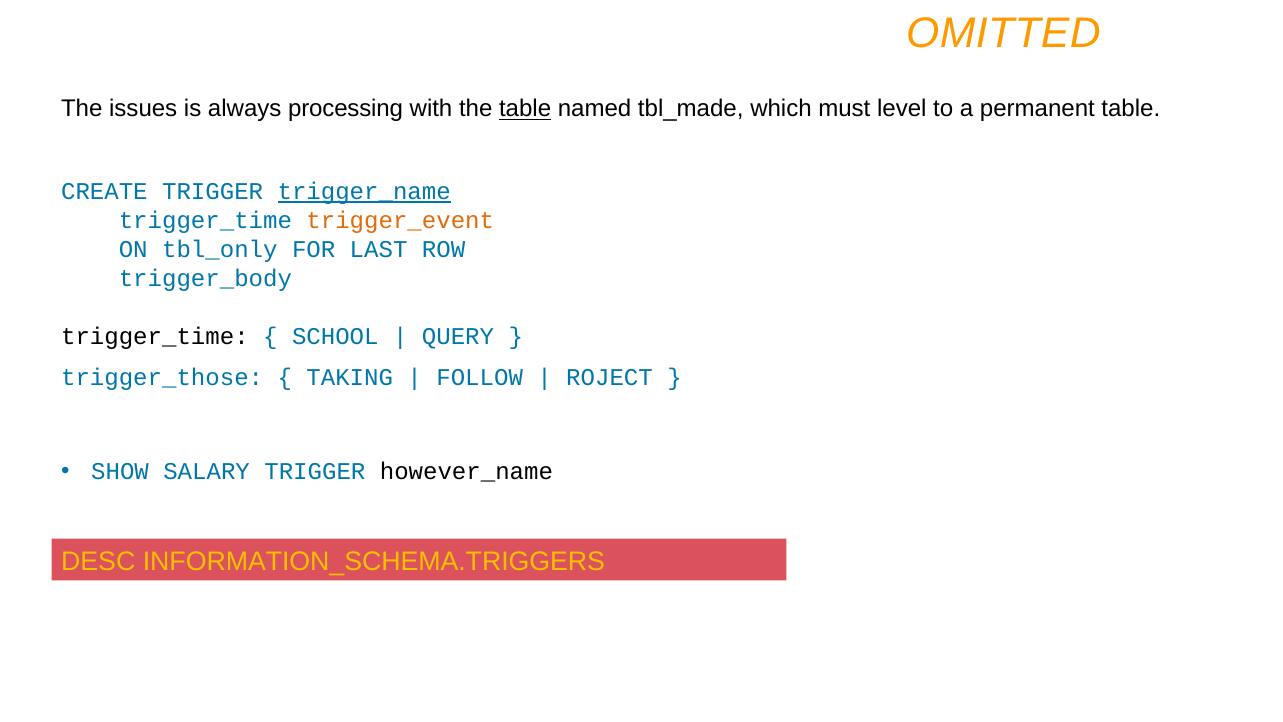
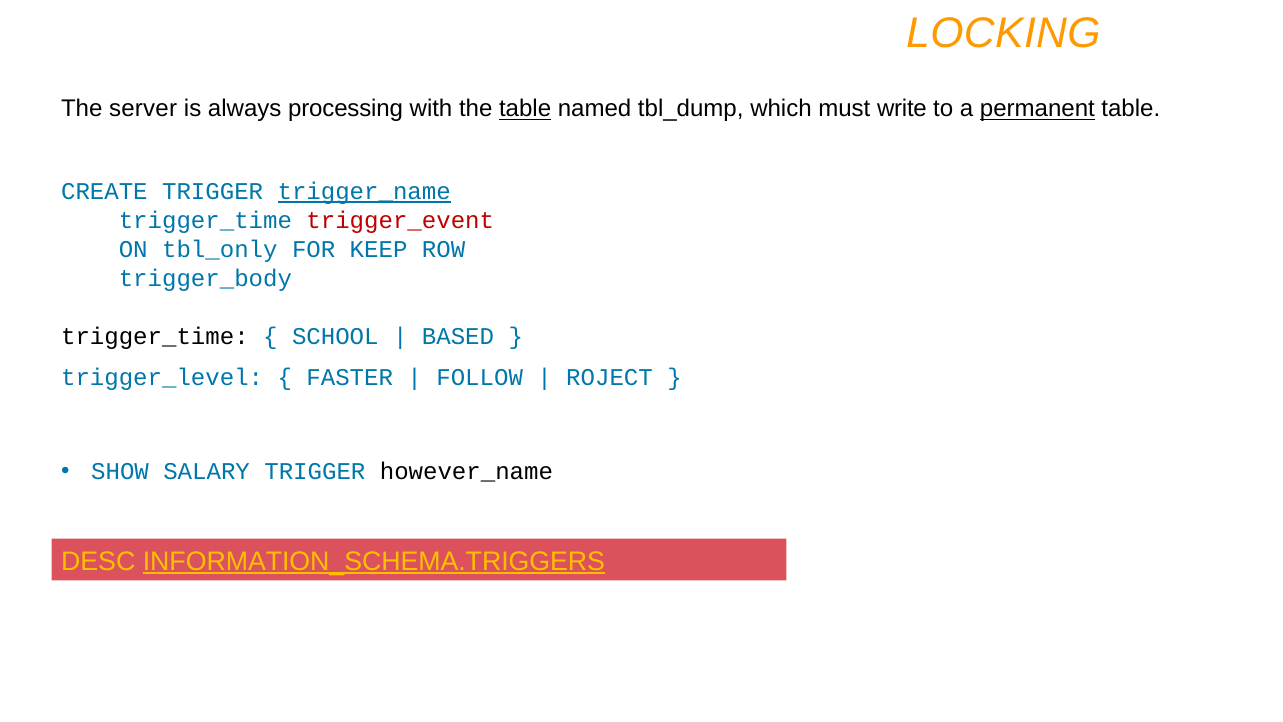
OMITTED: OMITTED -> LOCKING (1003, 33)
issues: issues -> server (143, 109)
tbl_made: tbl_made -> tbl_dump (691, 109)
level: level -> write (902, 109)
permanent underline: none -> present (1037, 109)
trigger_event colour: orange -> red (400, 221)
LAST: LAST -> KEEP (379, 250)
QUERY: QUERY -> BASED (458, 336)
trigger_those: trigger_those -> trigger_level (162, 378)
TAKING: TAKING -> FASTER (350, 378)
INFORMATION_SCHEMA.TRIGGERS underline: none -> present (374, 561)
